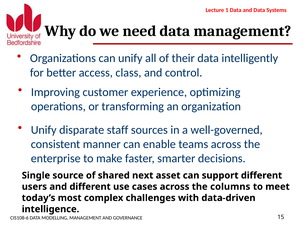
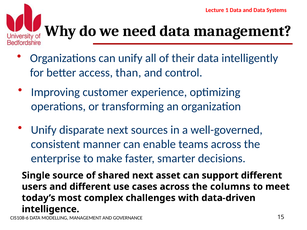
class: class -> than (128, 73)
disparate staff: staff -> next (118, 130)
